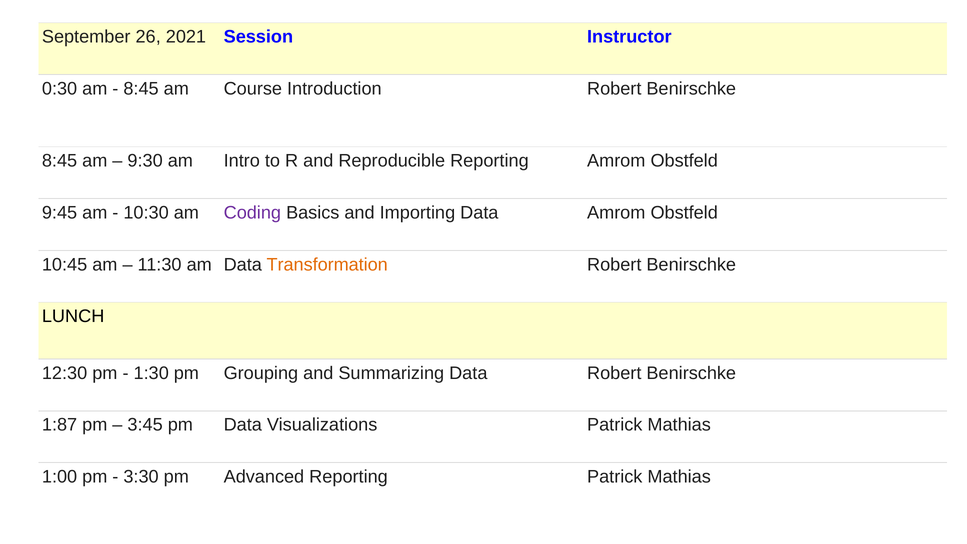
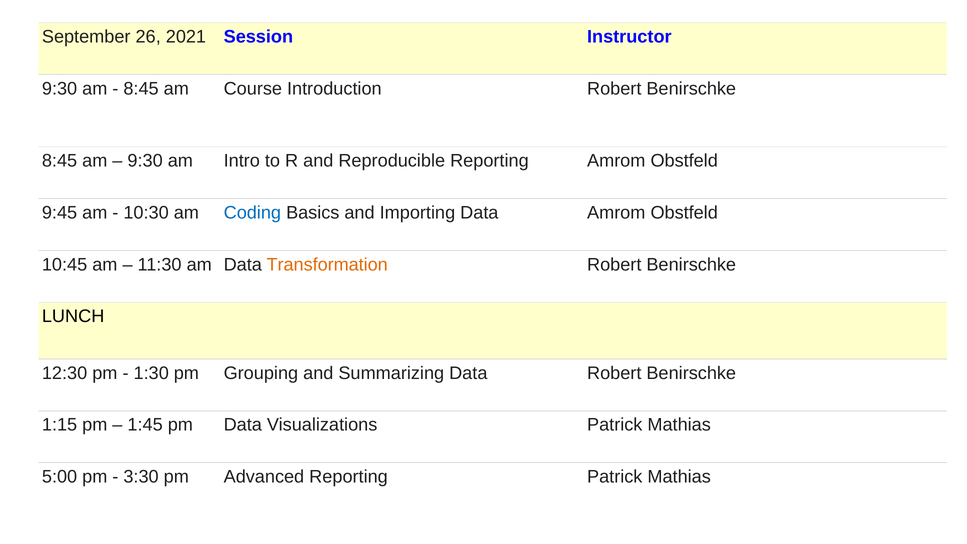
0:30: 0:30 -> 9:30 (60, 89)
Coding colour: purple -> blue (252, 213)
1:87: 1:87 -> 1:15 (60, 425)
3:45: 3:45 -> 1:45 (145, 425)
1:00: 1:00 -> 5:00 (60, 477)
